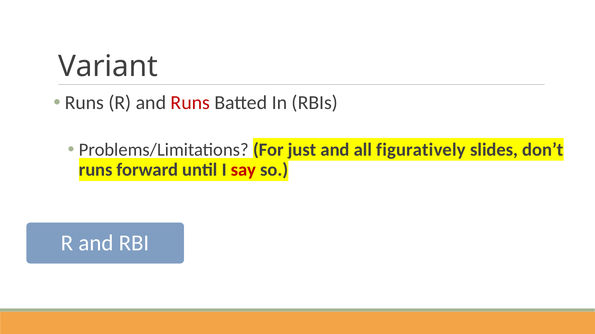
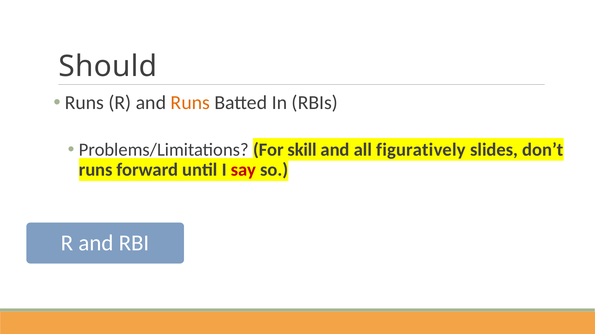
Variant: Variant -> Should (108, 67)
Runs colour: red -> orange (190, 103)
just: just -> skill (302, 150)
